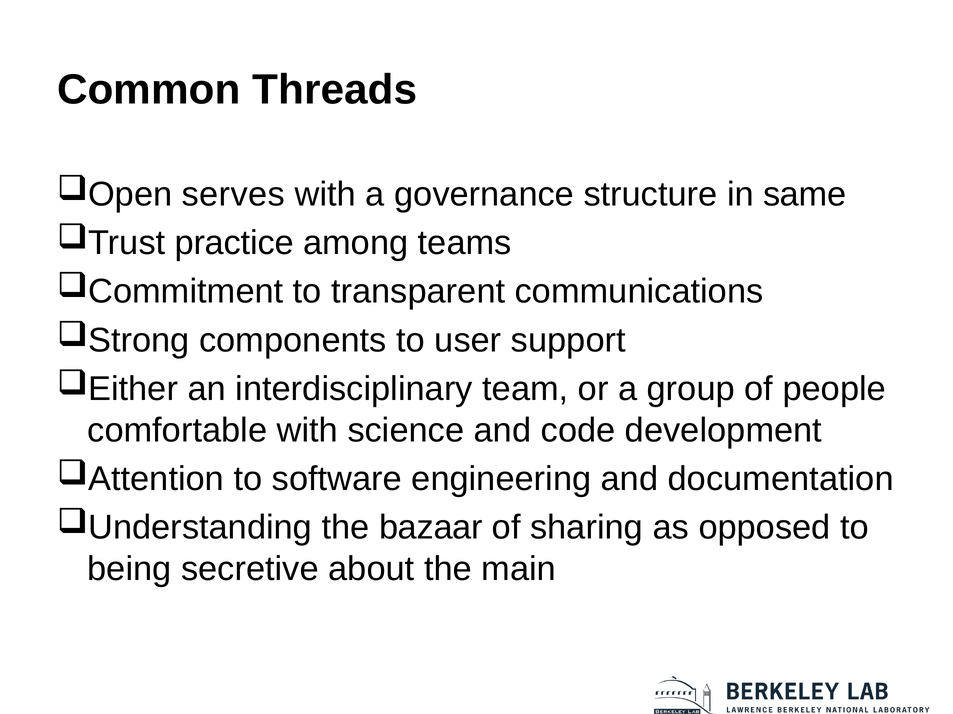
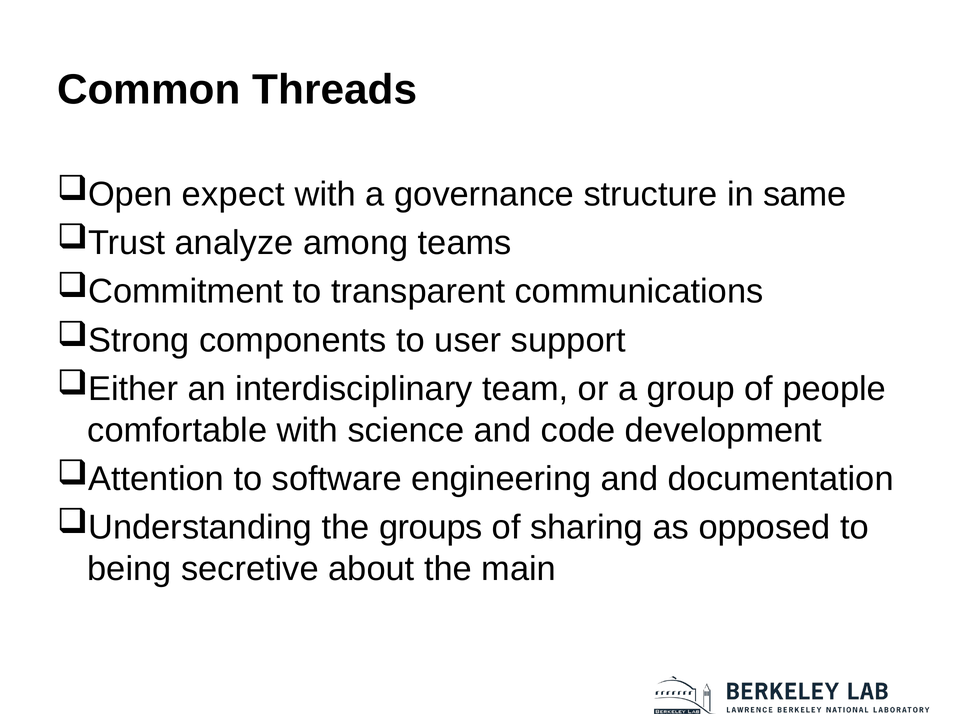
serves: serves -> expect (233, 195)
practice: practice -> analyze (234, 243)
bazaar: bazaar -> groups (431, 528)
